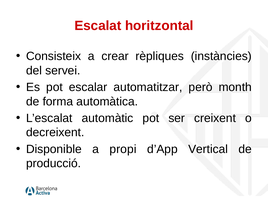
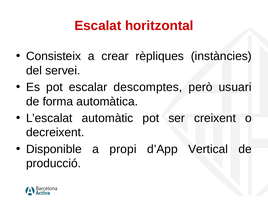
automatitzar: automatitzar -> descomptes (148, 87)
month: month -> usuari (235, 87)
